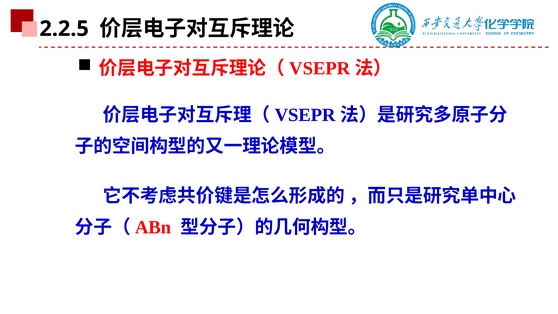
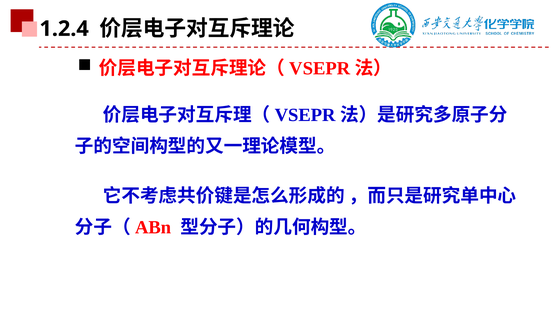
2.2.5: 2.2.5 -> 1.2.4 (64, 29)
